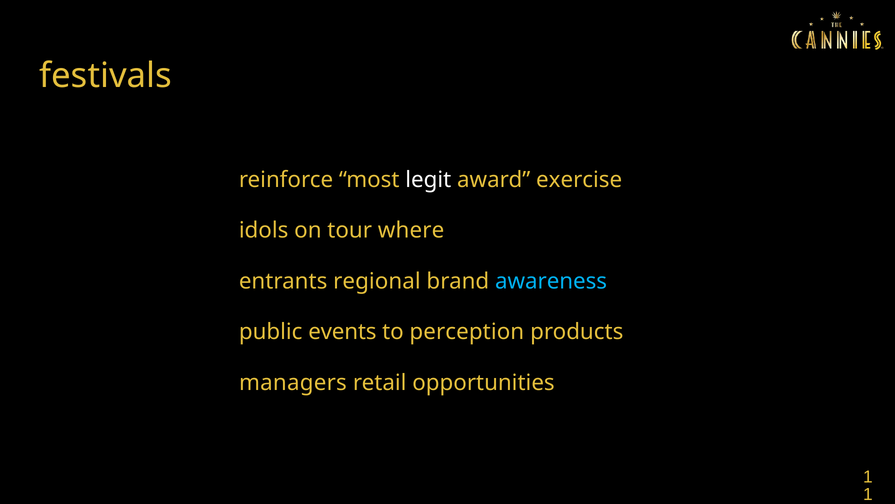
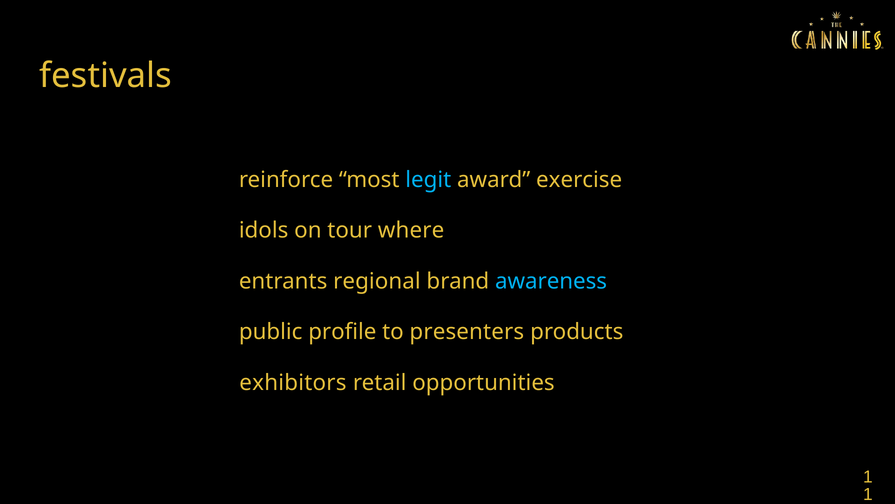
legit colour: white -> light blue (428, 179)
events: events -> profile (342, 332)
perception: perception -> presenters (467, 332)
managers: managers -> exhibitors (293, 382)
